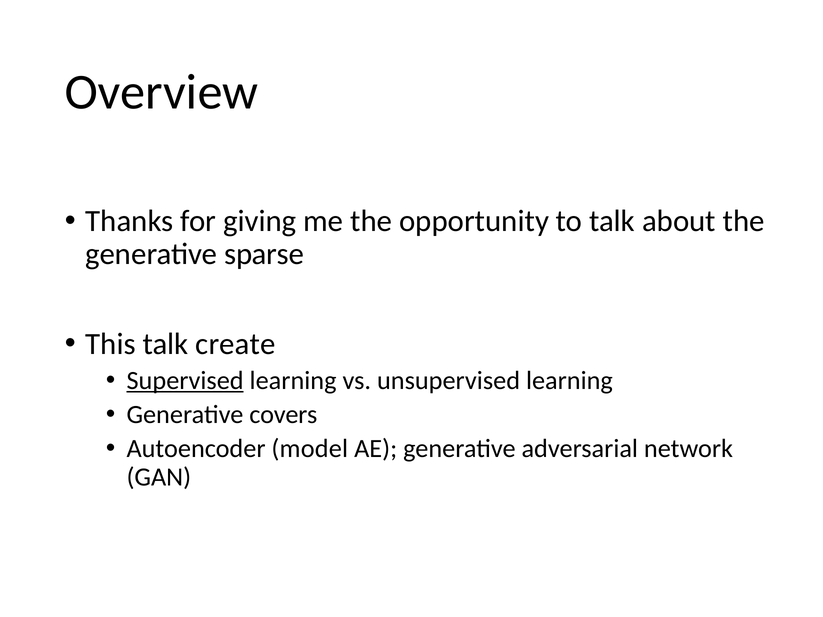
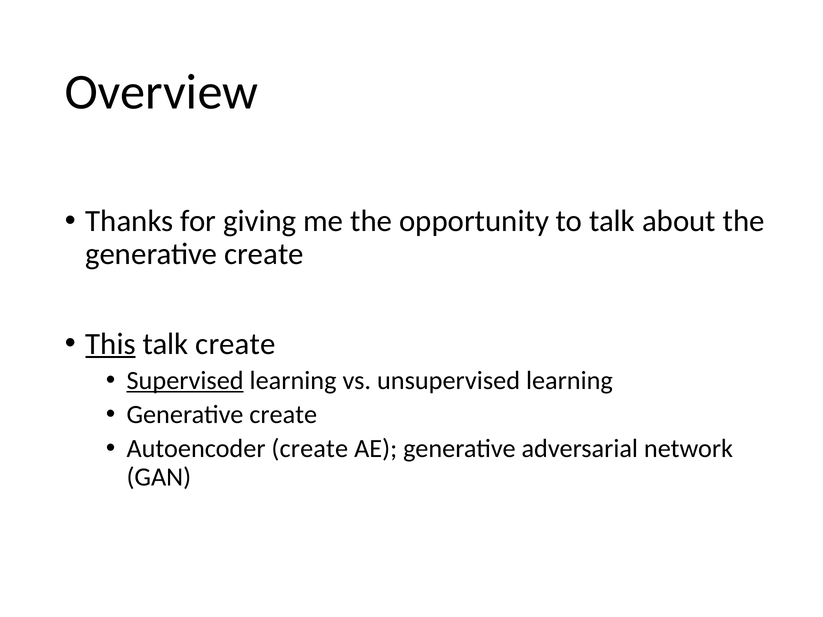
sparse: sparse -> create (264, 254)
This underline: none -> present (111, 344)
covers: covers -> create (283, 415)
Autoencoder model: model -> create (310, 449)
